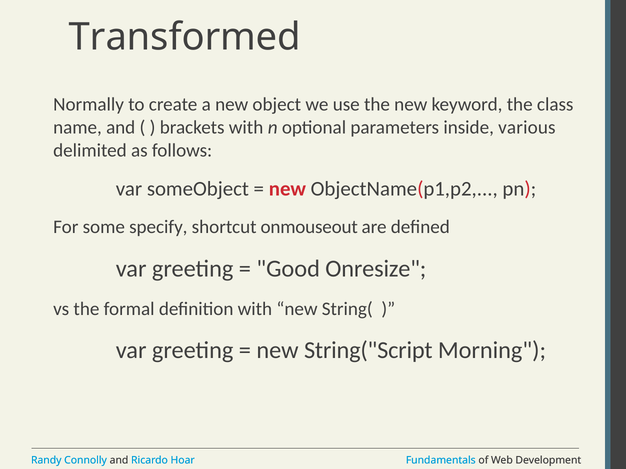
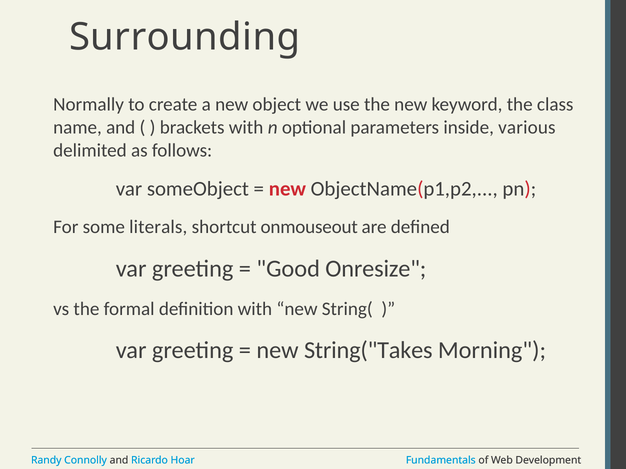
Transformed: Transformed -> Surrounding (185, 37)
specify: specify -> literals (158, 227)
String("Script: String("Script -> String("Takes (368, 351)
